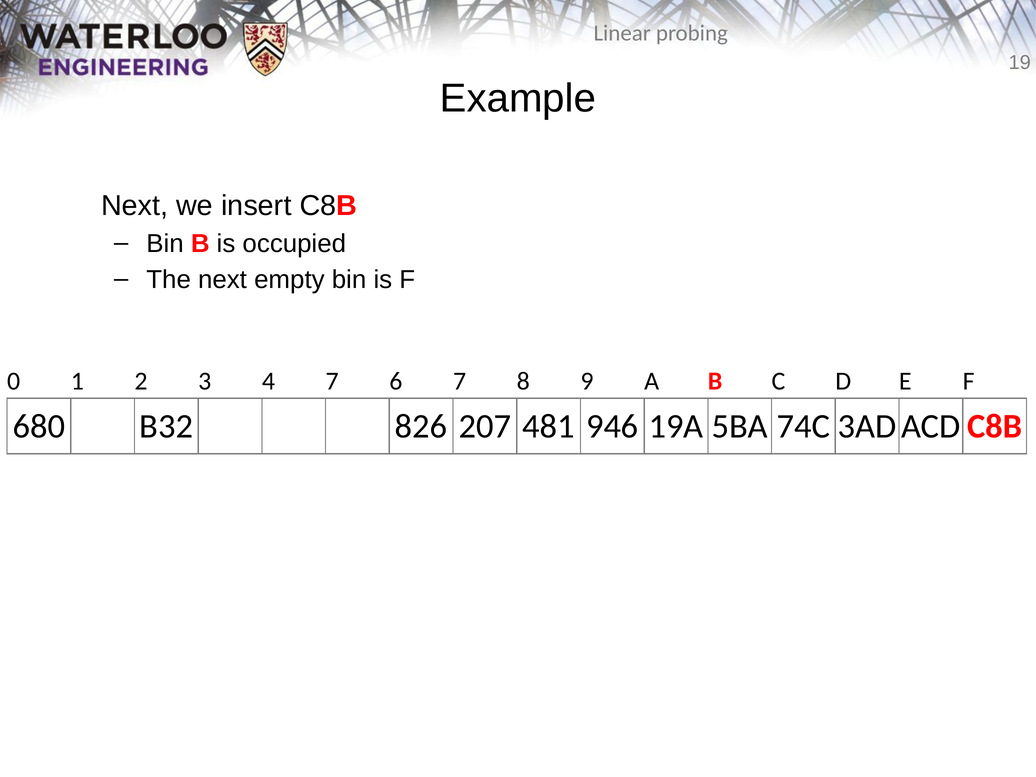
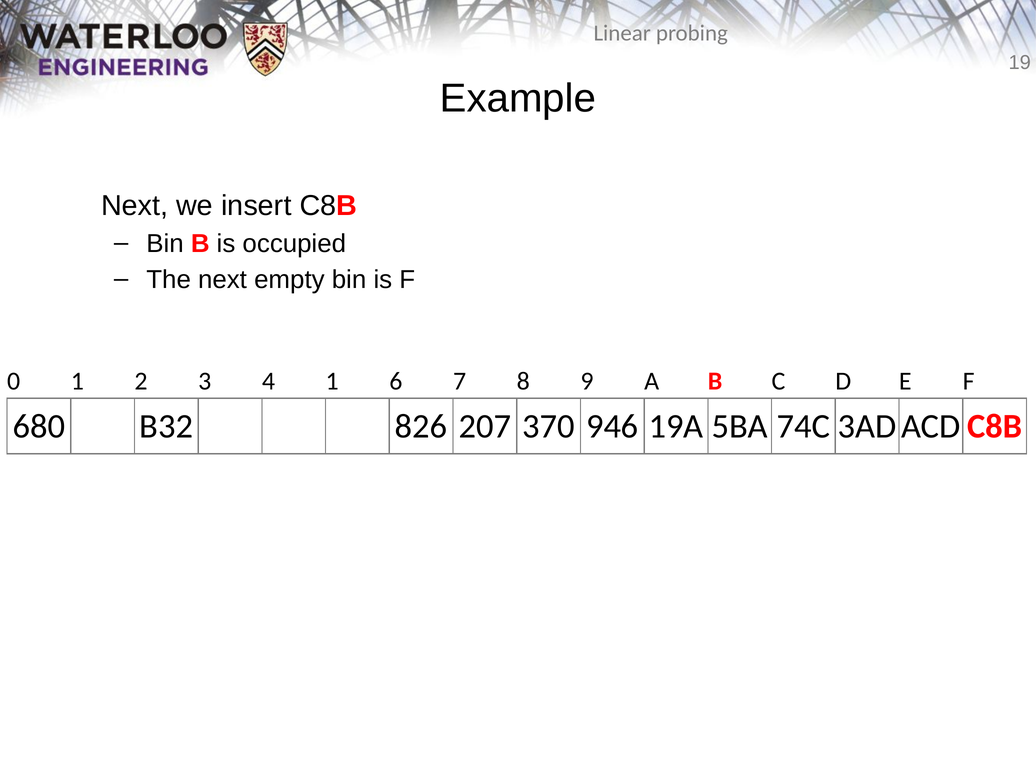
4 7: 7 -> 1 (332, 381)
481: 481 -> 370 (549, 426)
